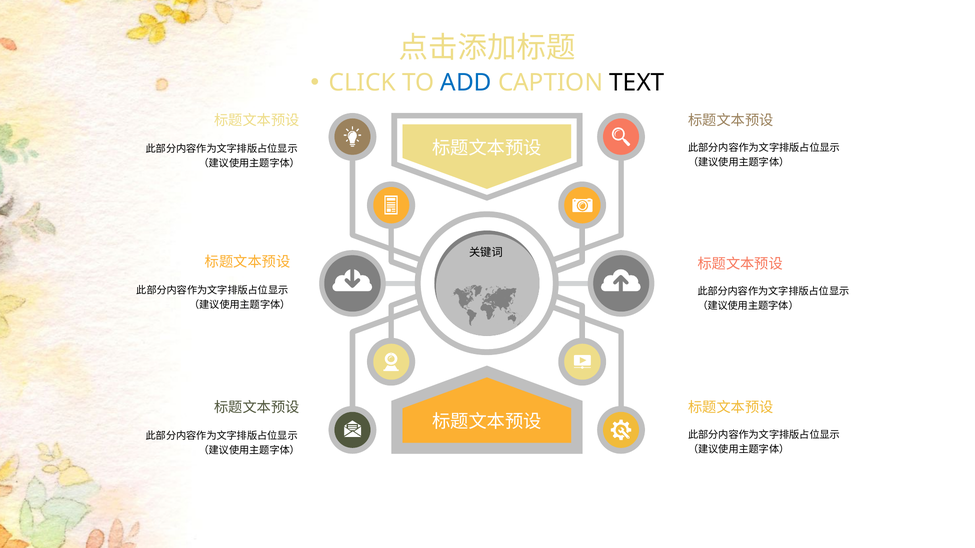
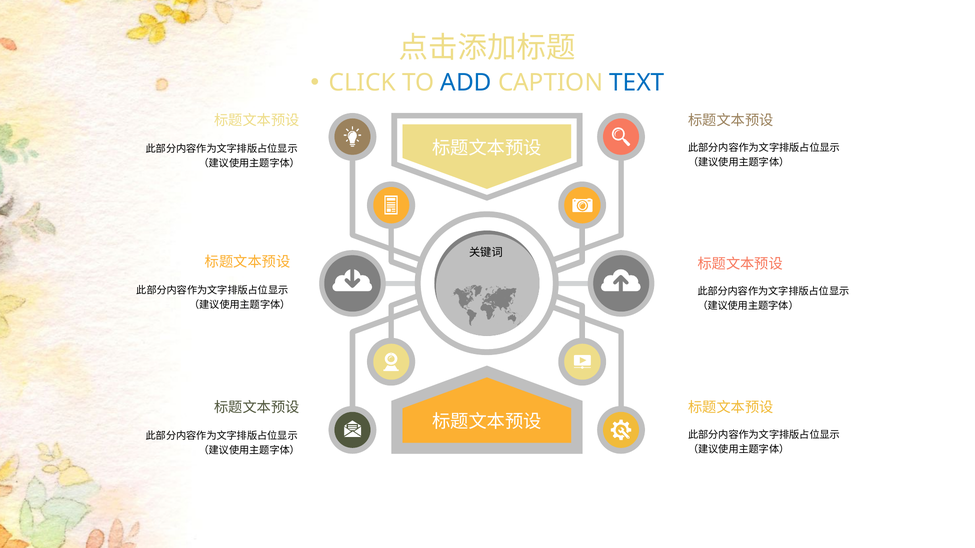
TEXT colour: black -> blue (637, 83)
